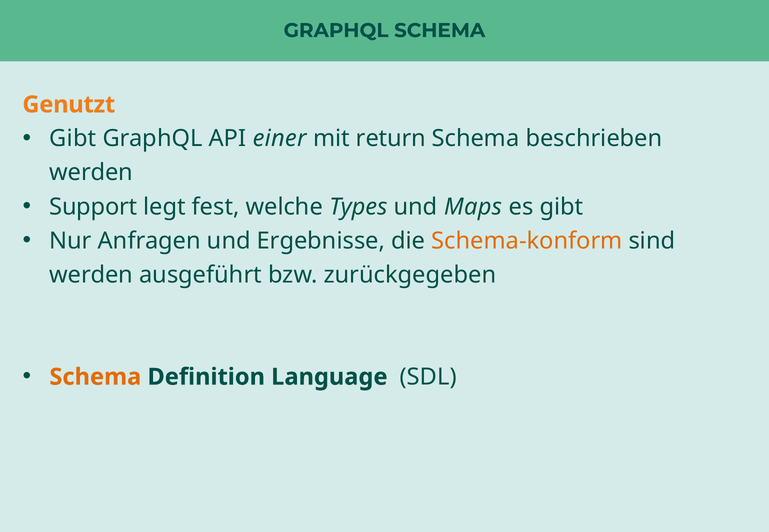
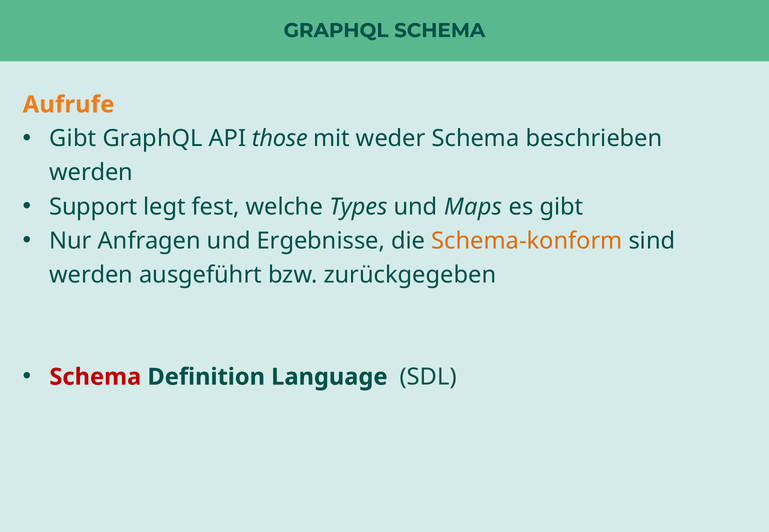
Genutzt: Genutzt -> Aufrufe (69, 105)
einer: einer -> those (280, 139)
return: return -> weder (391, 139)
Schema colour: orange -> red (95, 377)
